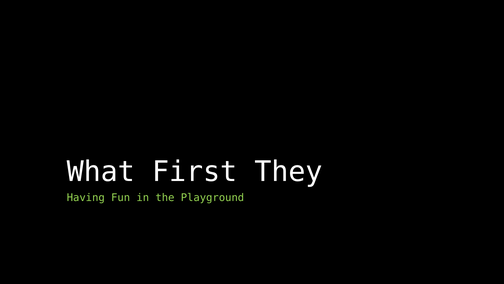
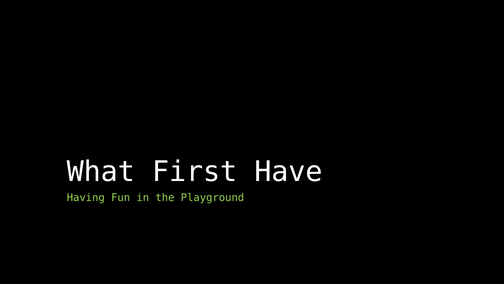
They: They -> Have (289, 172)
